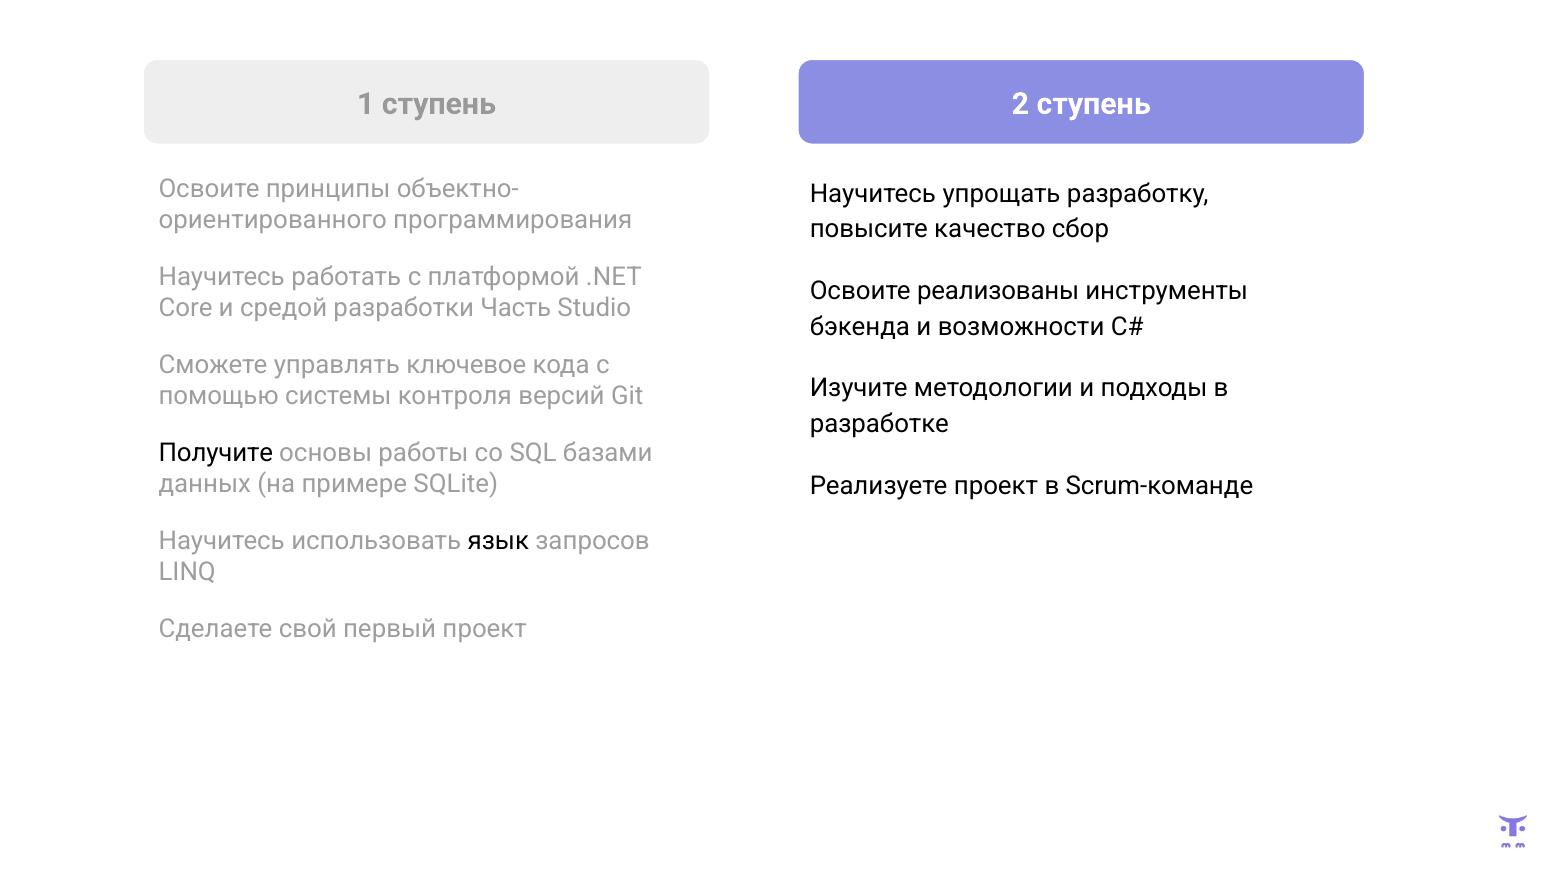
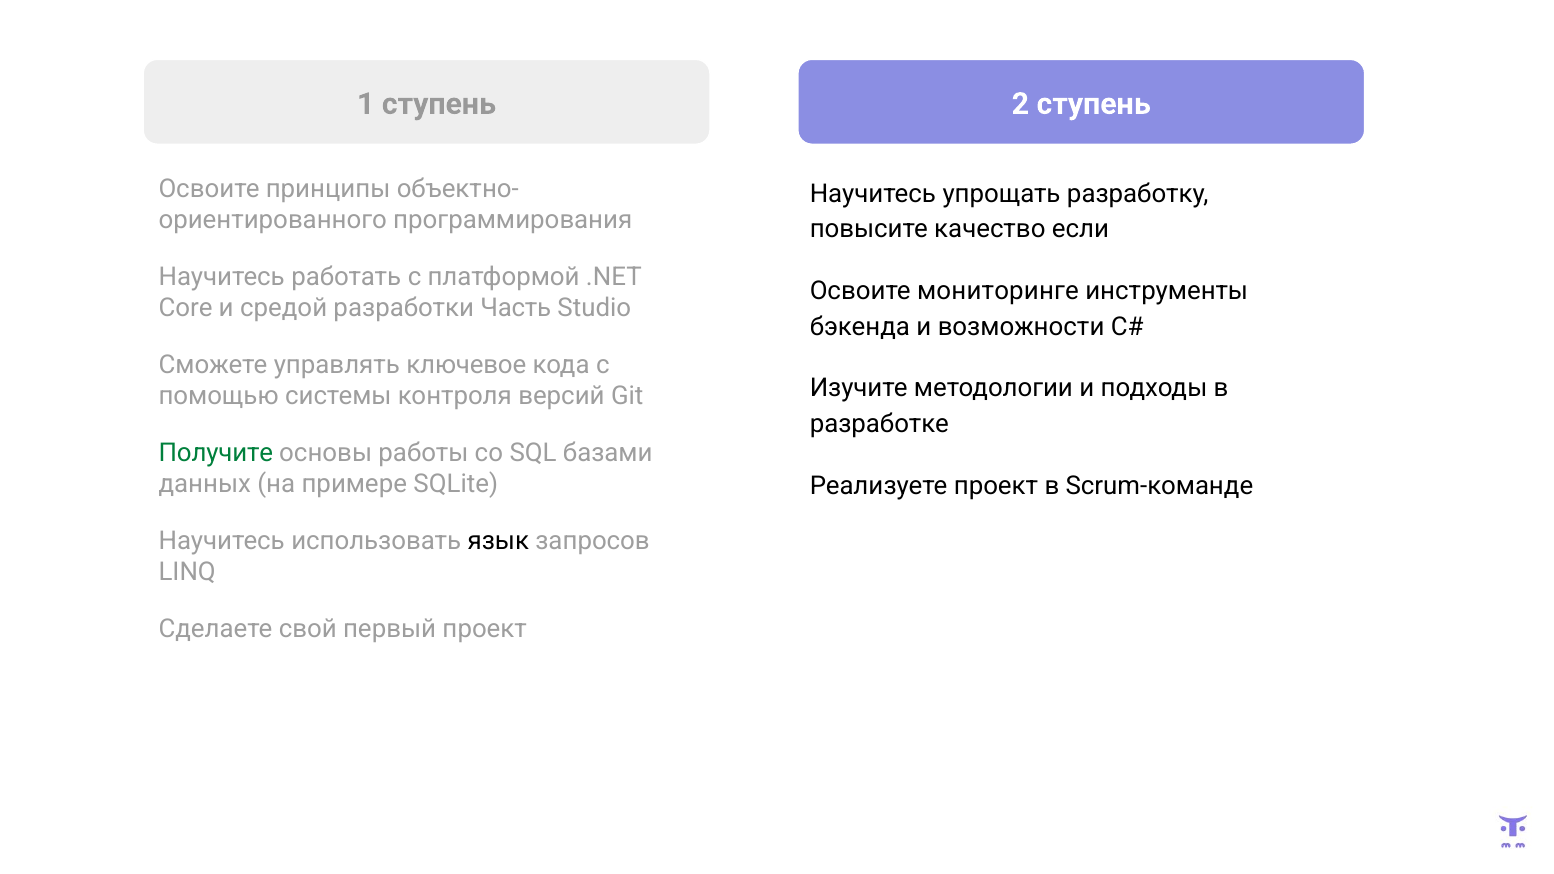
сбор: сбор -> если (1080, 229)
реализованы: реализованы -> мониторинге (998, 291)
Получите colour: black -> green (216, 453)
